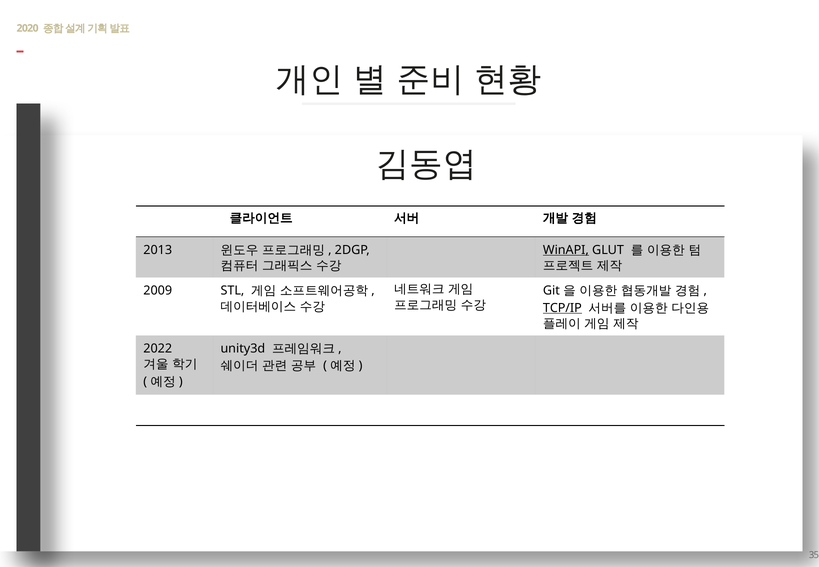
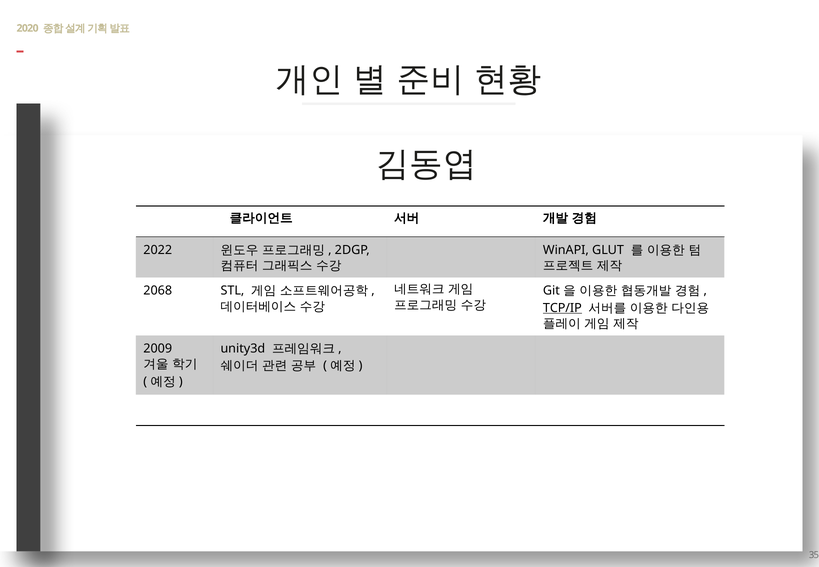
2013: 2013 -> 2022 (158, 250)
WinAPI underline: present -> none (566, 250)
2009: 2009 -> 2068 (158, 291)
2022: 2022 -> 2009 (158, 349)
